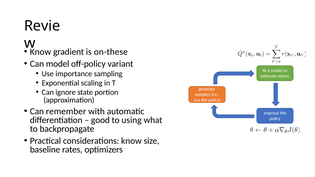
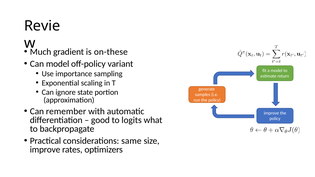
Know: Know -> Much (41, 52)
using: using -> logits (132, 120)
considerations know: know -> same (131, 141)
baseline: baseline -> improve (45, 150)
